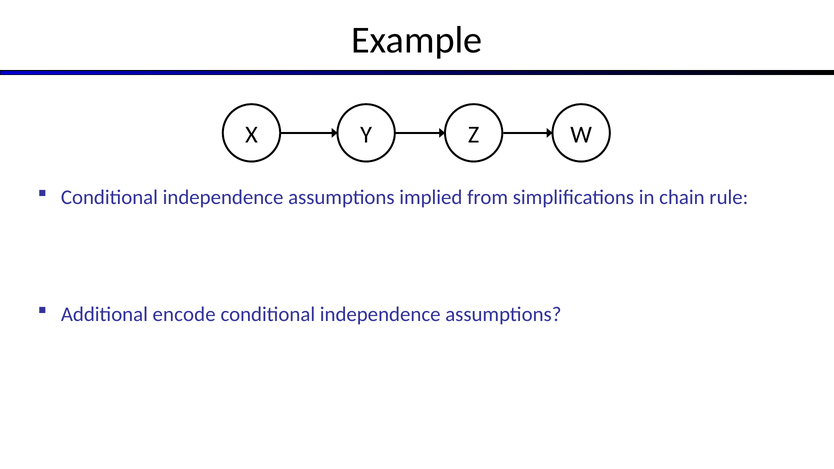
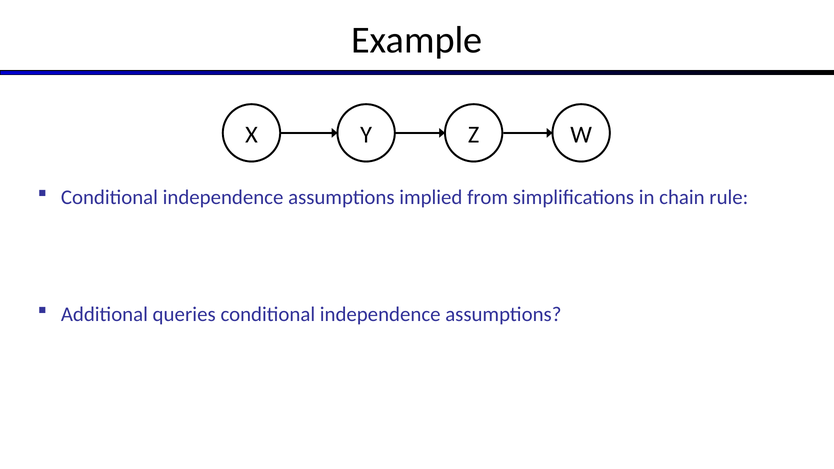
encode: encode -> queries (184, 314)
